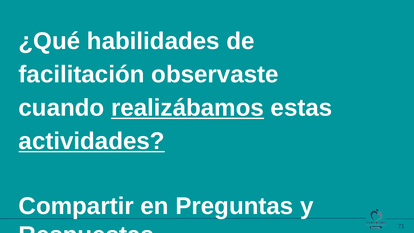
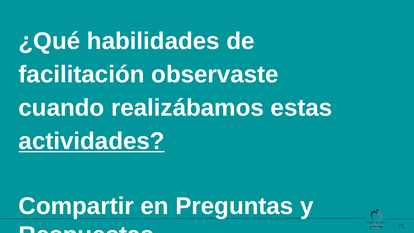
realizábamos underline: present -> none (187, 108)
